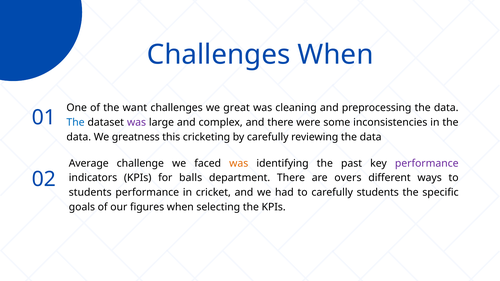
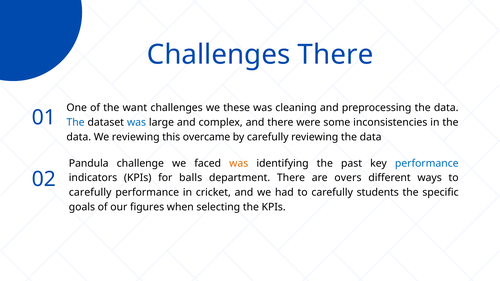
Challenges When: When -> There (335, 55)
great: great -> these (237, 108)
was colour: purple -> blue (137, 123)
We greatness: greatness -> reviewing (136, 137)
cricketing: cricketing -> overcame (207, 137)
Average: Average -> Pandula (89, 163)
performance colour: purple -> blue (427, 163)
students: students -> carefully (90, 193)
